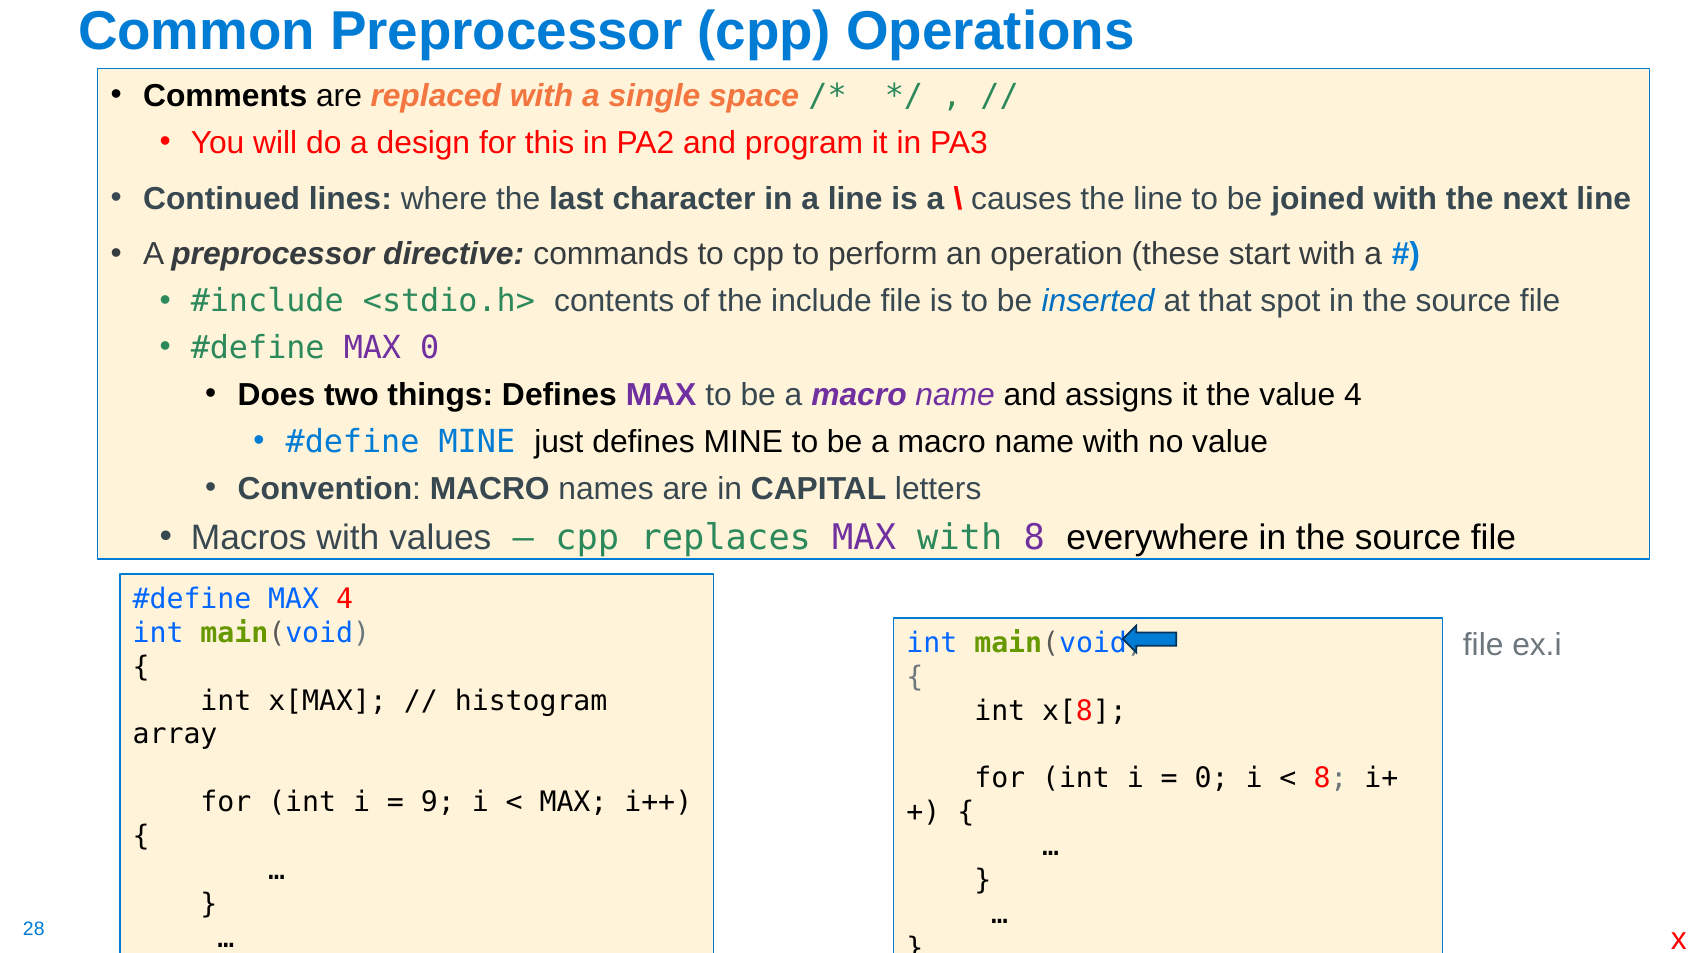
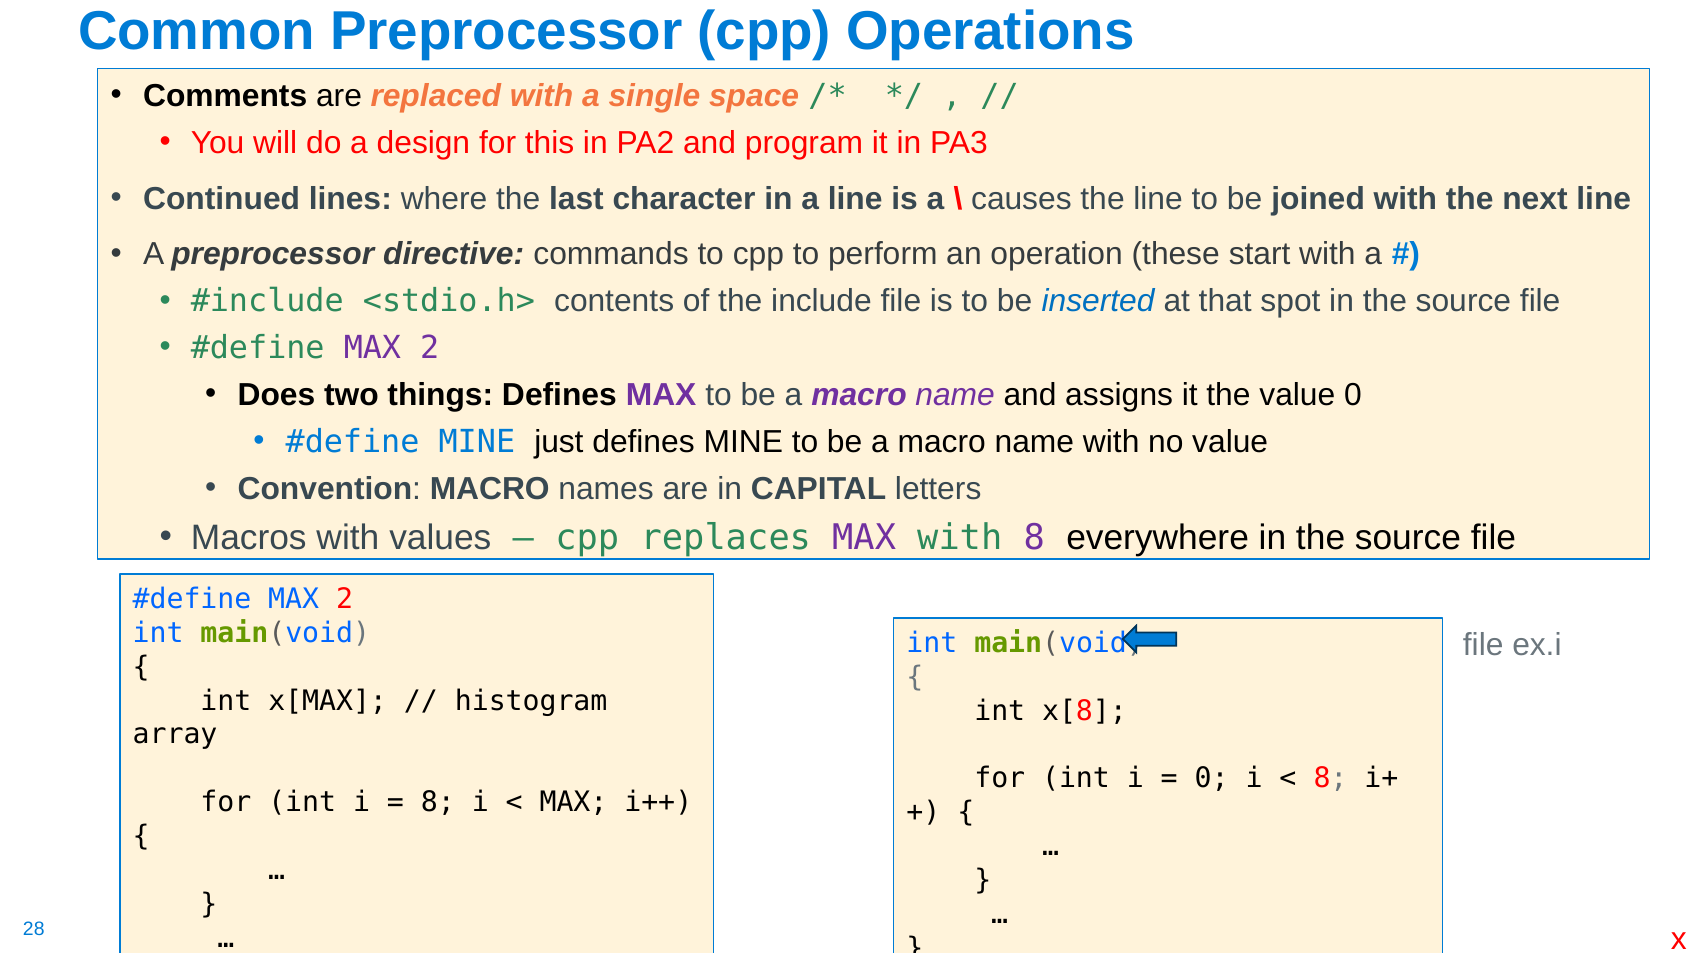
0: 0 -> 2 (430, 348)
value 4: 4 -> 0 (1353, 395)
4: 4 -> 2 (345, 599)
9: 9 -> 8 (438, 803)
